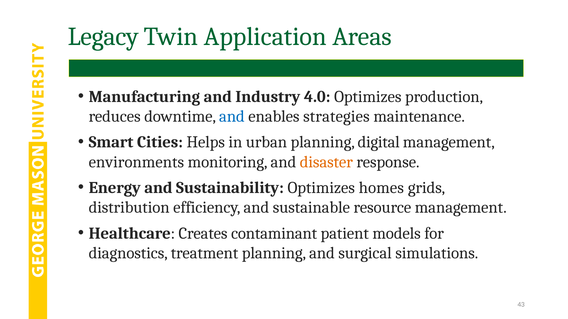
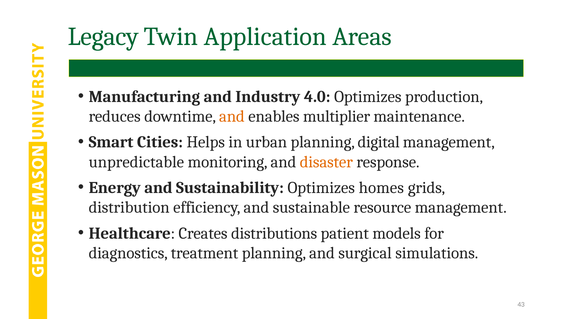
and colour: blue -> orange (232, 117)
strategies: strategies -> multiplier (337, 117)
environments: environments -> unpredictable (136, 162)
contaminant: contaminant -> distributions (274, 234)
